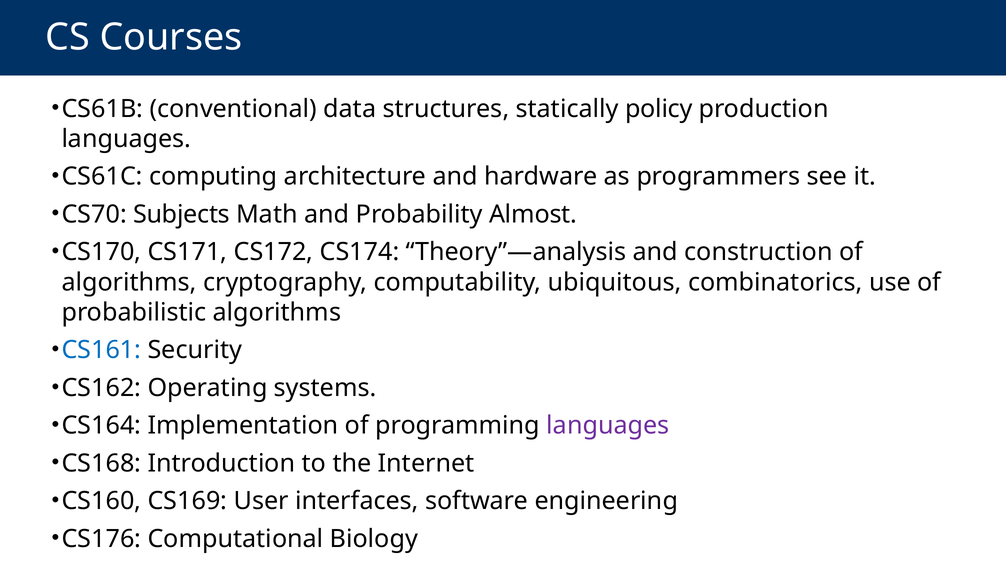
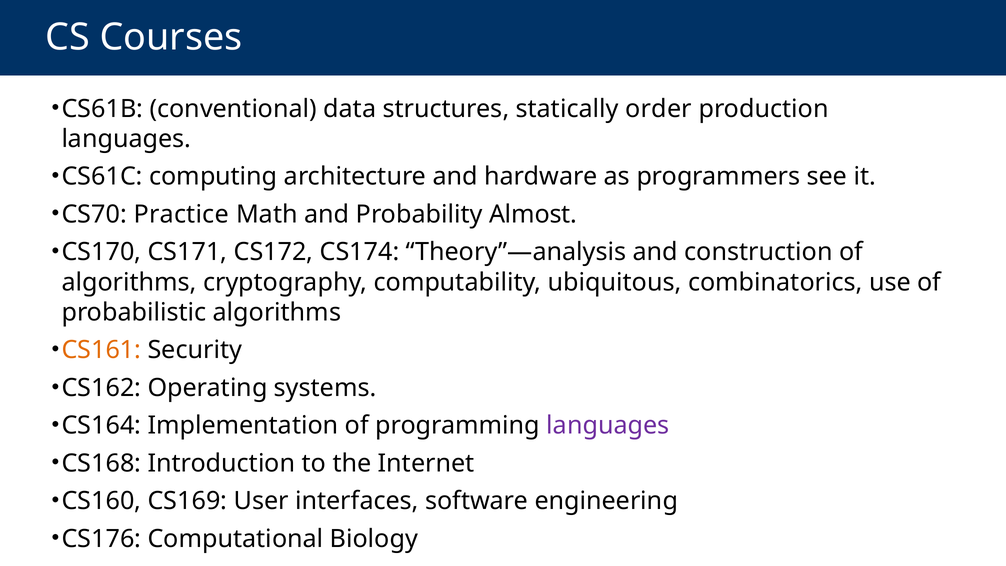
policy: policy -> order (659, 109)
Subjects: Subjects -> Practice (181, 214)
CS161 colour: blue -> orange (101, 350)
